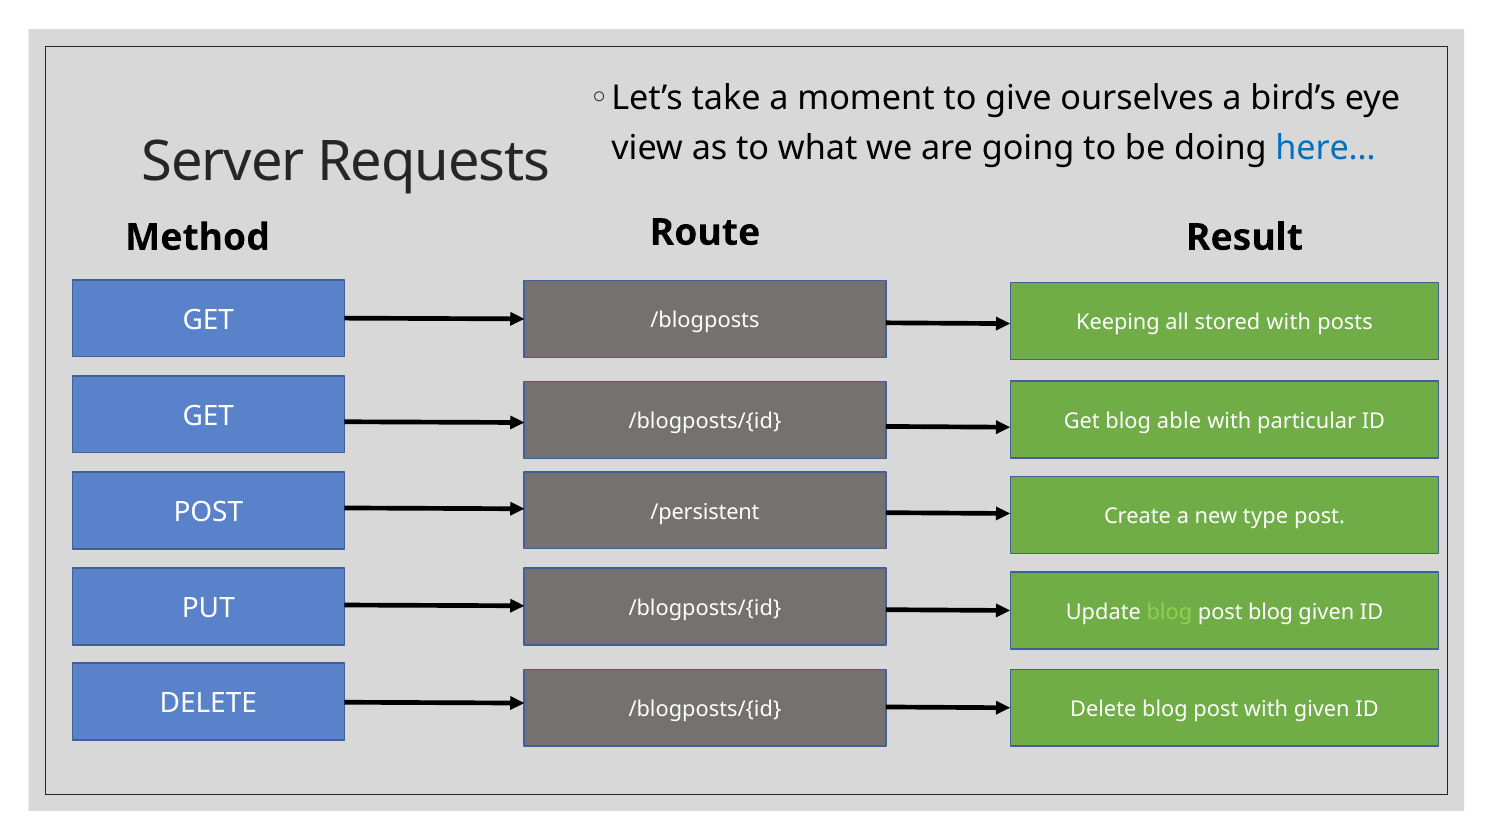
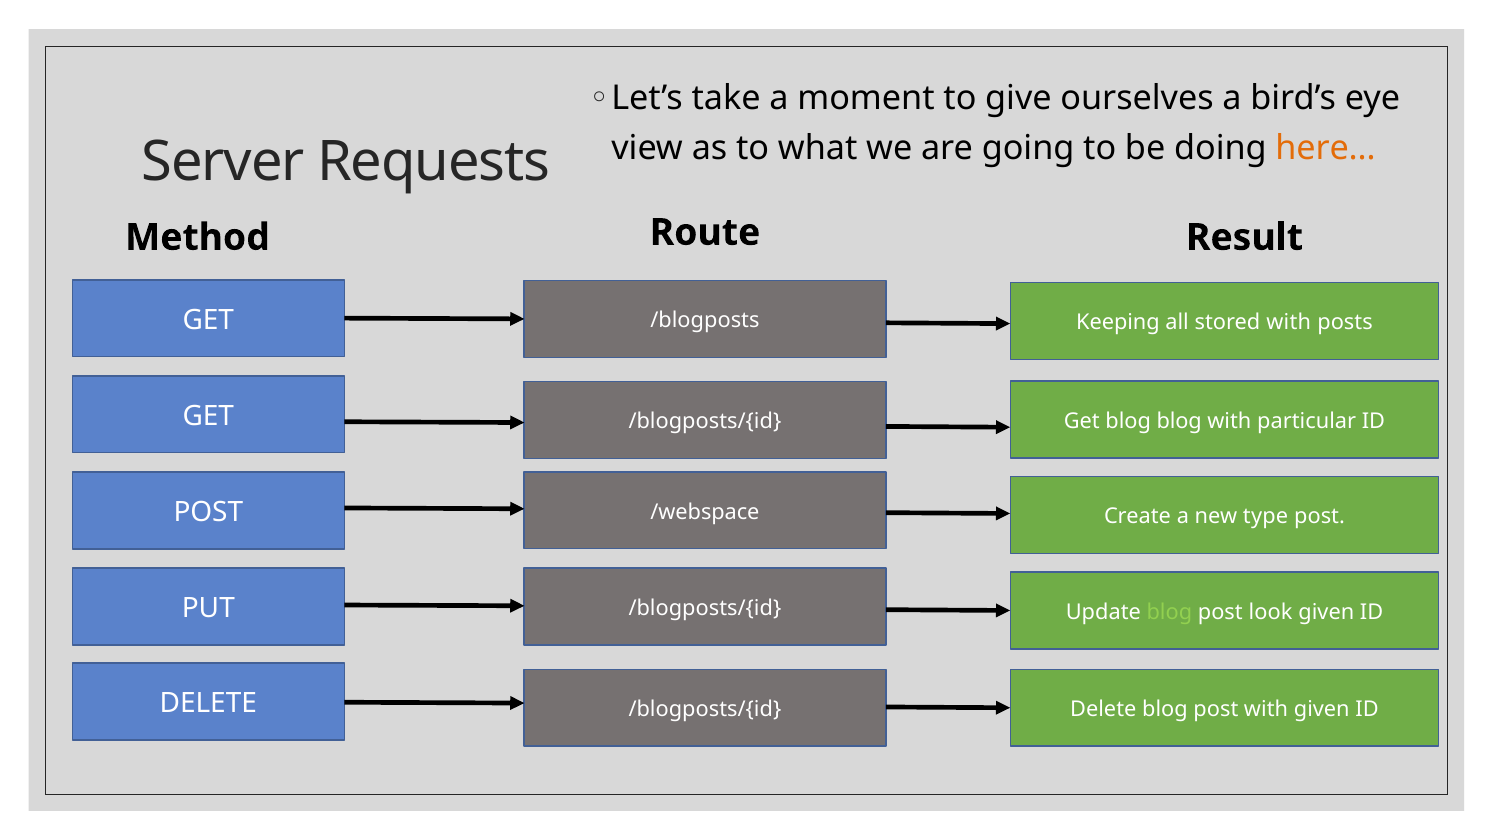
here… colour: blue -> orange (1326, 148)
blog able: able -> blog (1179, 421)
/persistent: /persistent -> /webspace (705, 512)
post blog: blog -> look (1270, 612)
